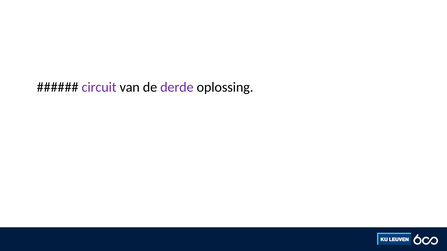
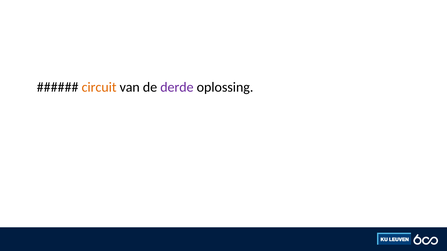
circuit colour: purple -> orange (99, 87)
